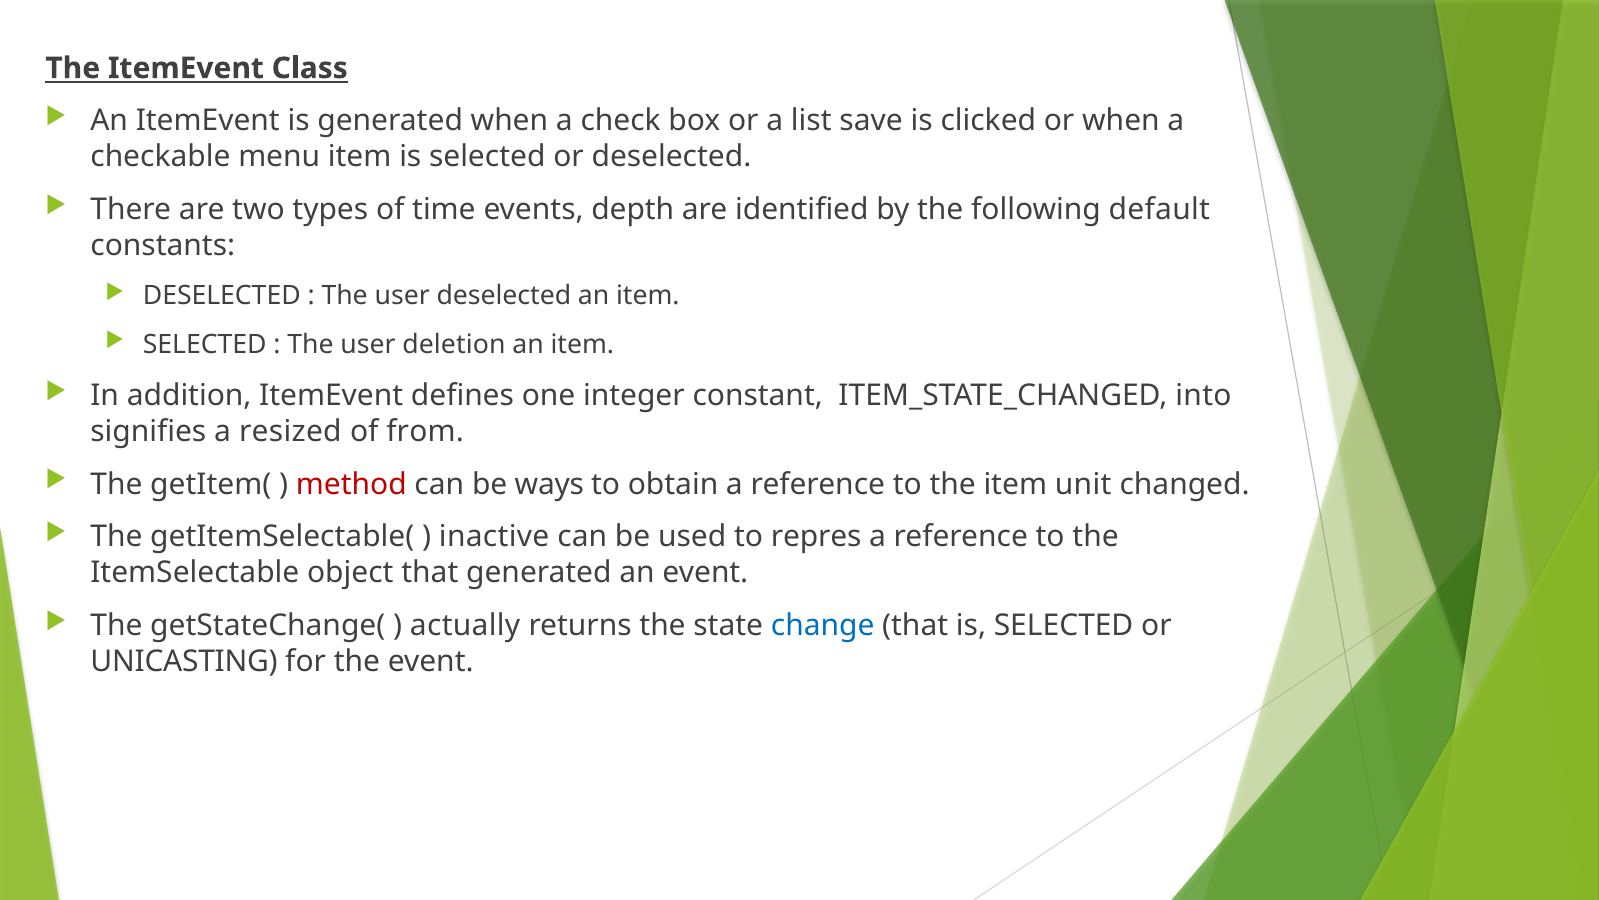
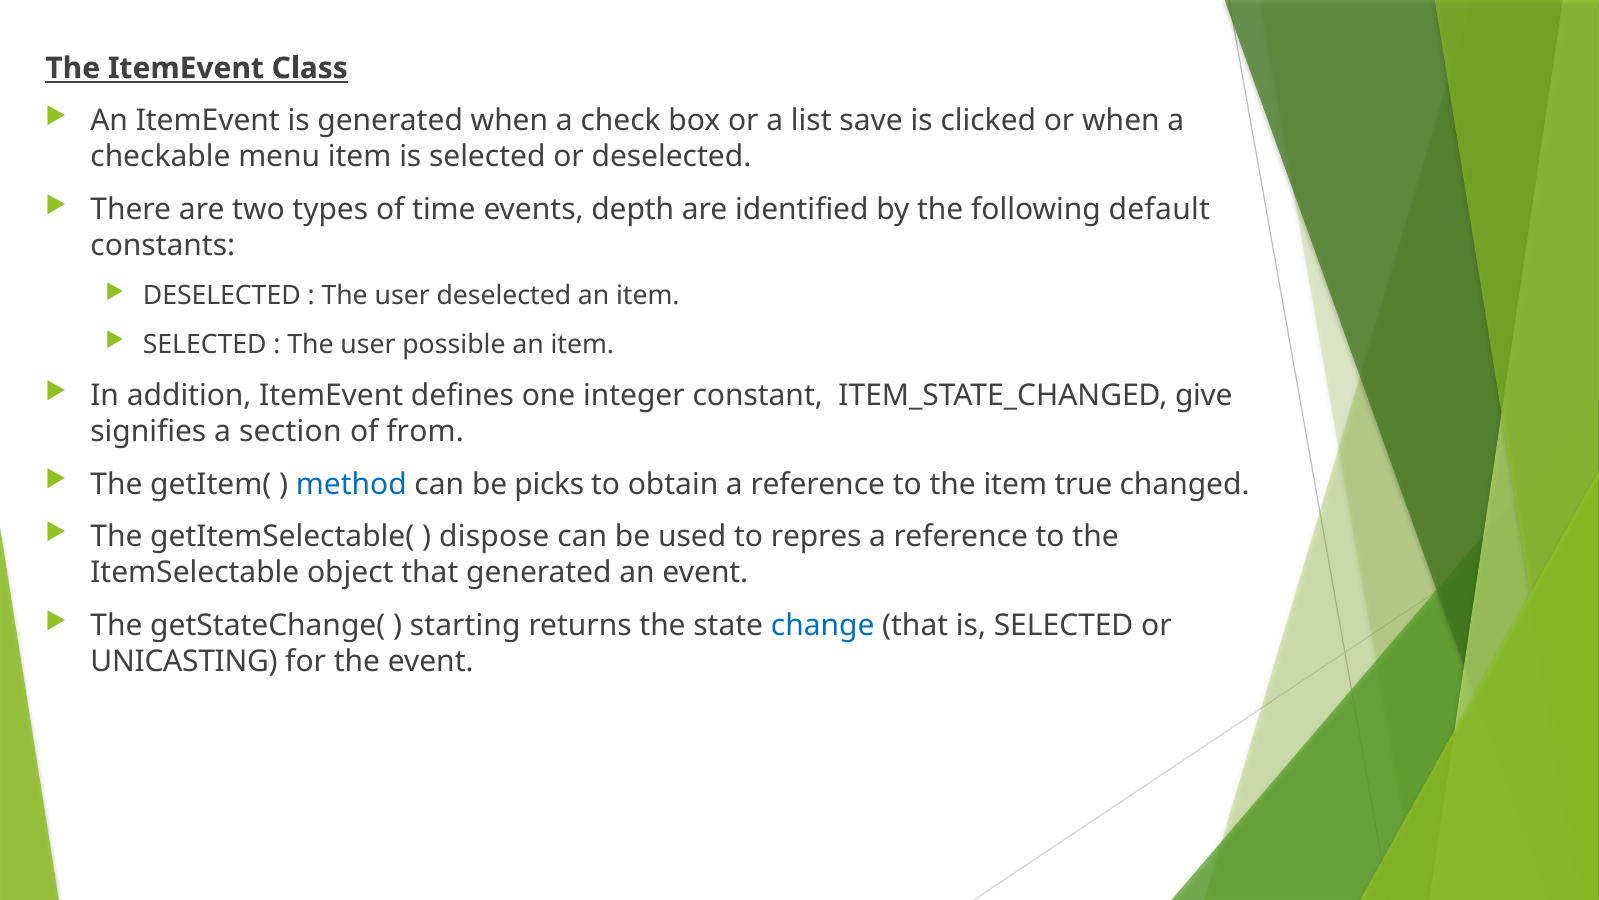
deletion: deletion -> possible (454, 344)
into: into -> give (1204, 395)
resized: resized -> section (290, 431)
method colour: red -> blue (351, 484)
ways: ways -> picks (549, 484)
unit: unit -> true (1083, 484)
inactive: inactive -> dispose (494, 537)
actually: actually -> starting (465, 625)
